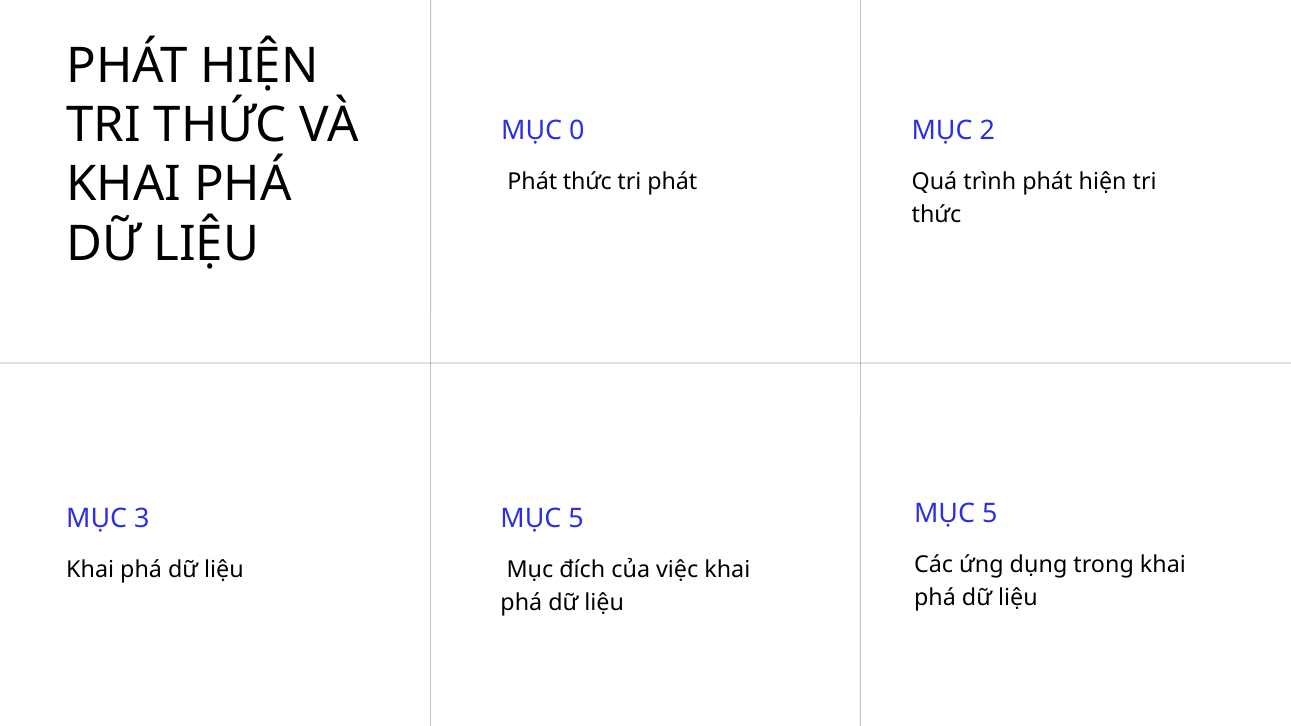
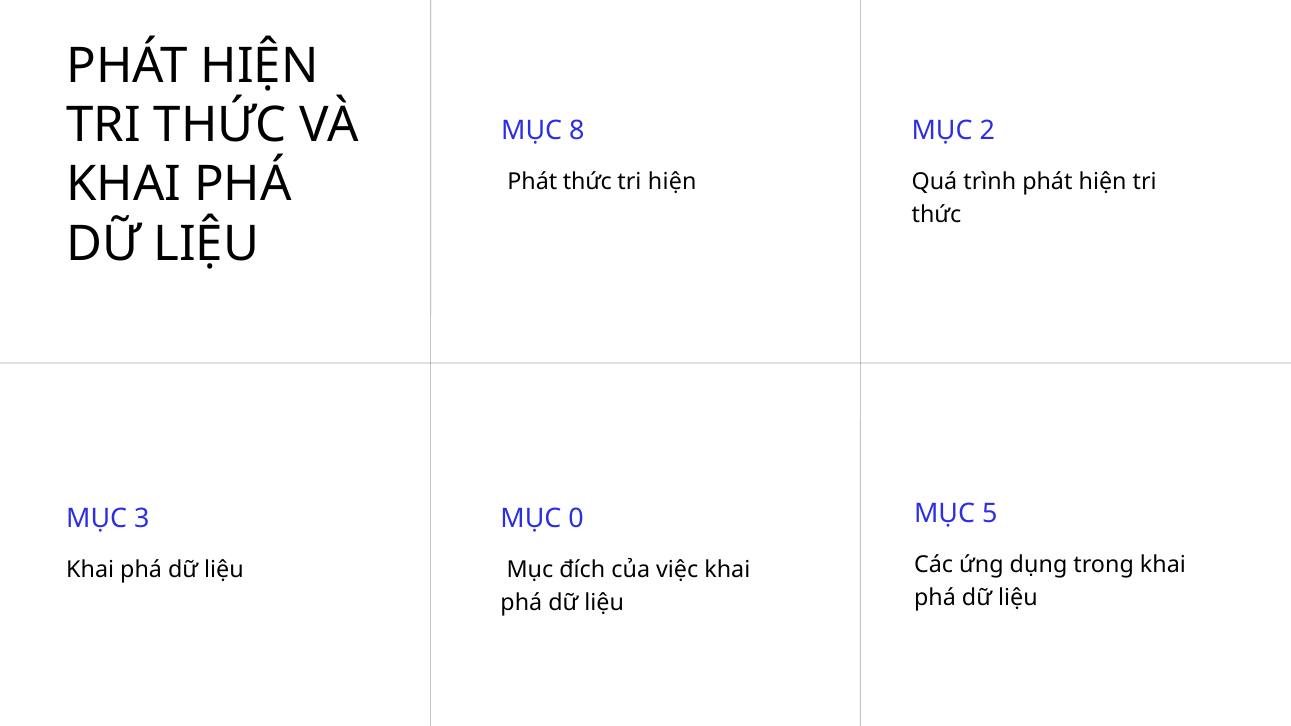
0: 0 -> 8 (577, 130)
tri phát: phát -> hiện (672, 182)
5: 5 -> 0 (576, 518)
